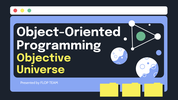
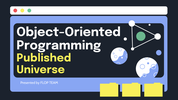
Objective: Objective -> Published (44, 58)
